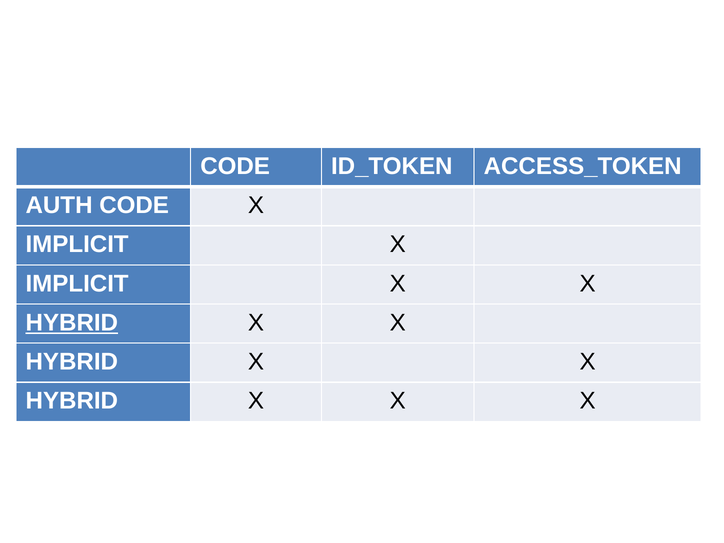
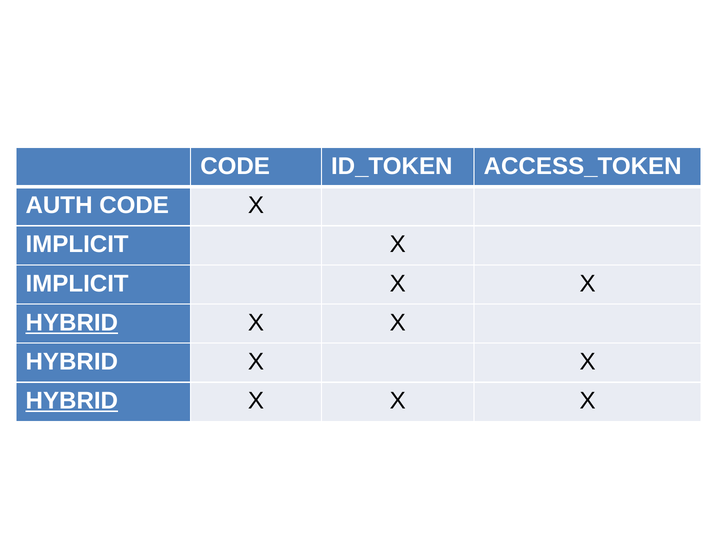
HYBRID underline: none -> present (72, 401)
